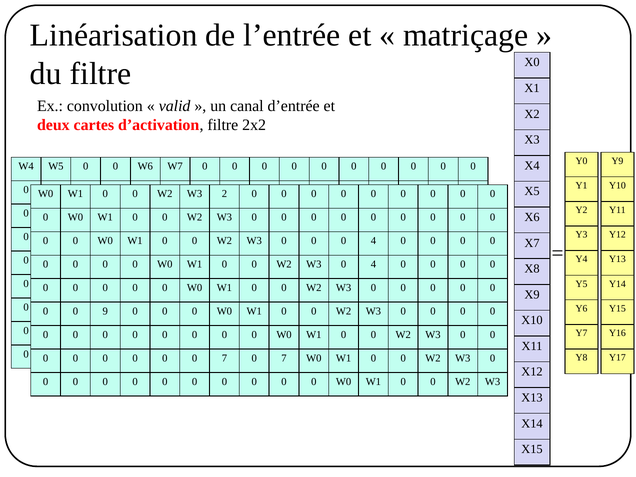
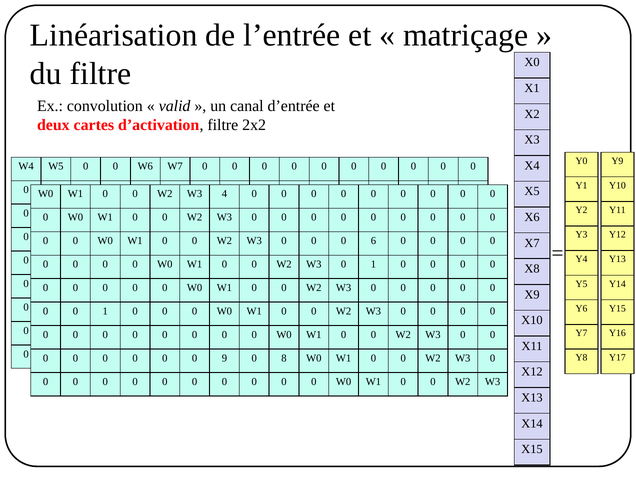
2: 2 -> 4 (224, 194)
0 0 4: 4 -> 6 (373, 241)
W3 0 4: 4 -> 1 (373, 264)
0 0 9: 9 -> 1 (105, 311)
0 0 7: 7 -> 9 (224, 358)
7: 7 -> 8 (284, 358)
